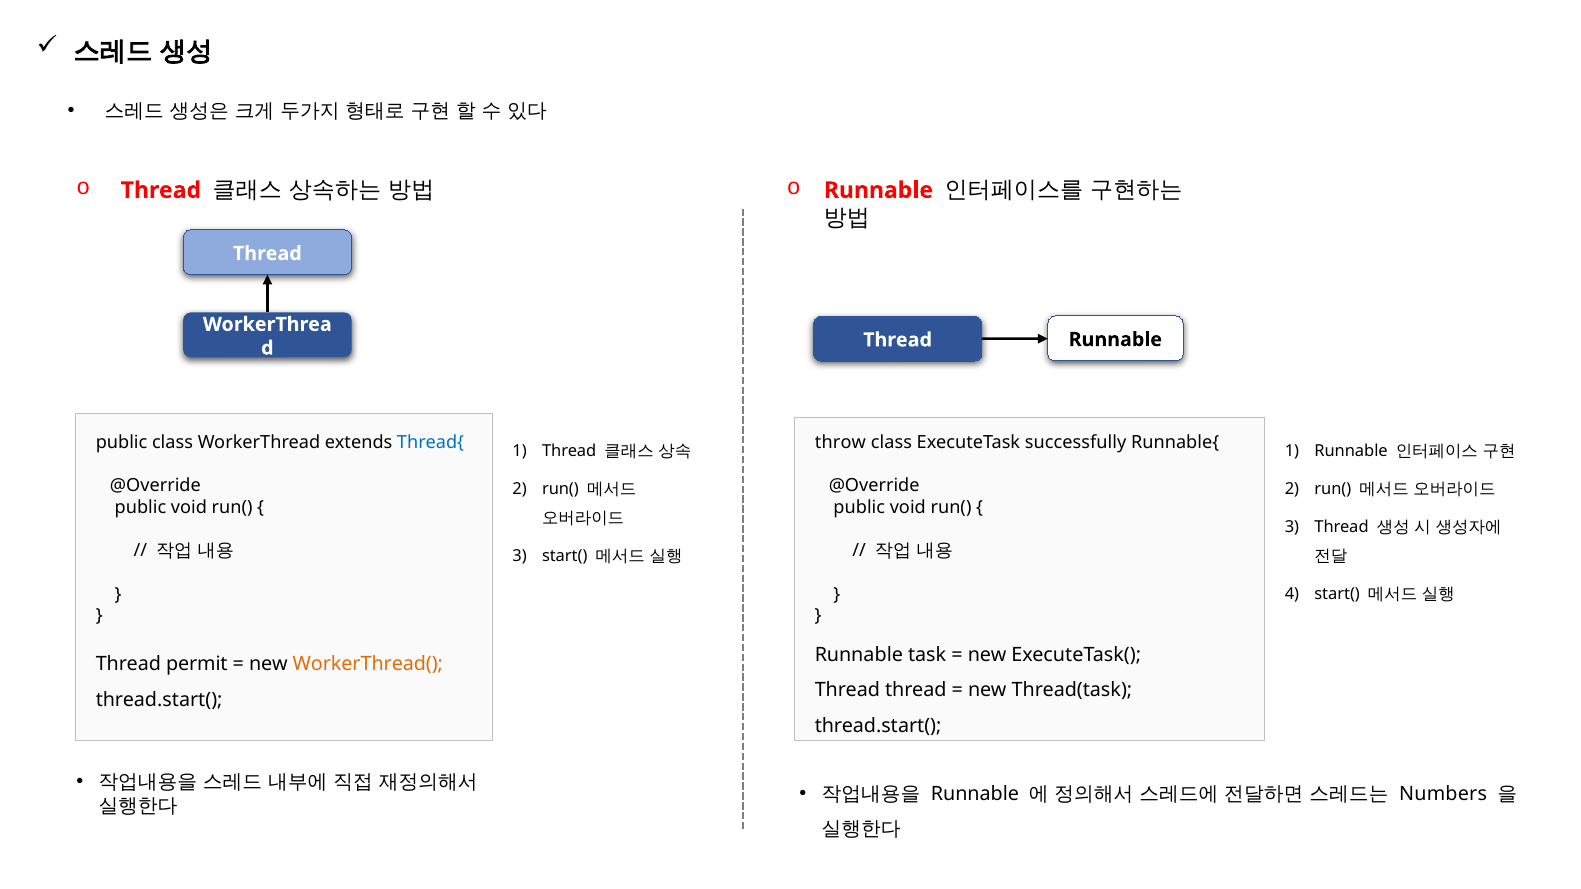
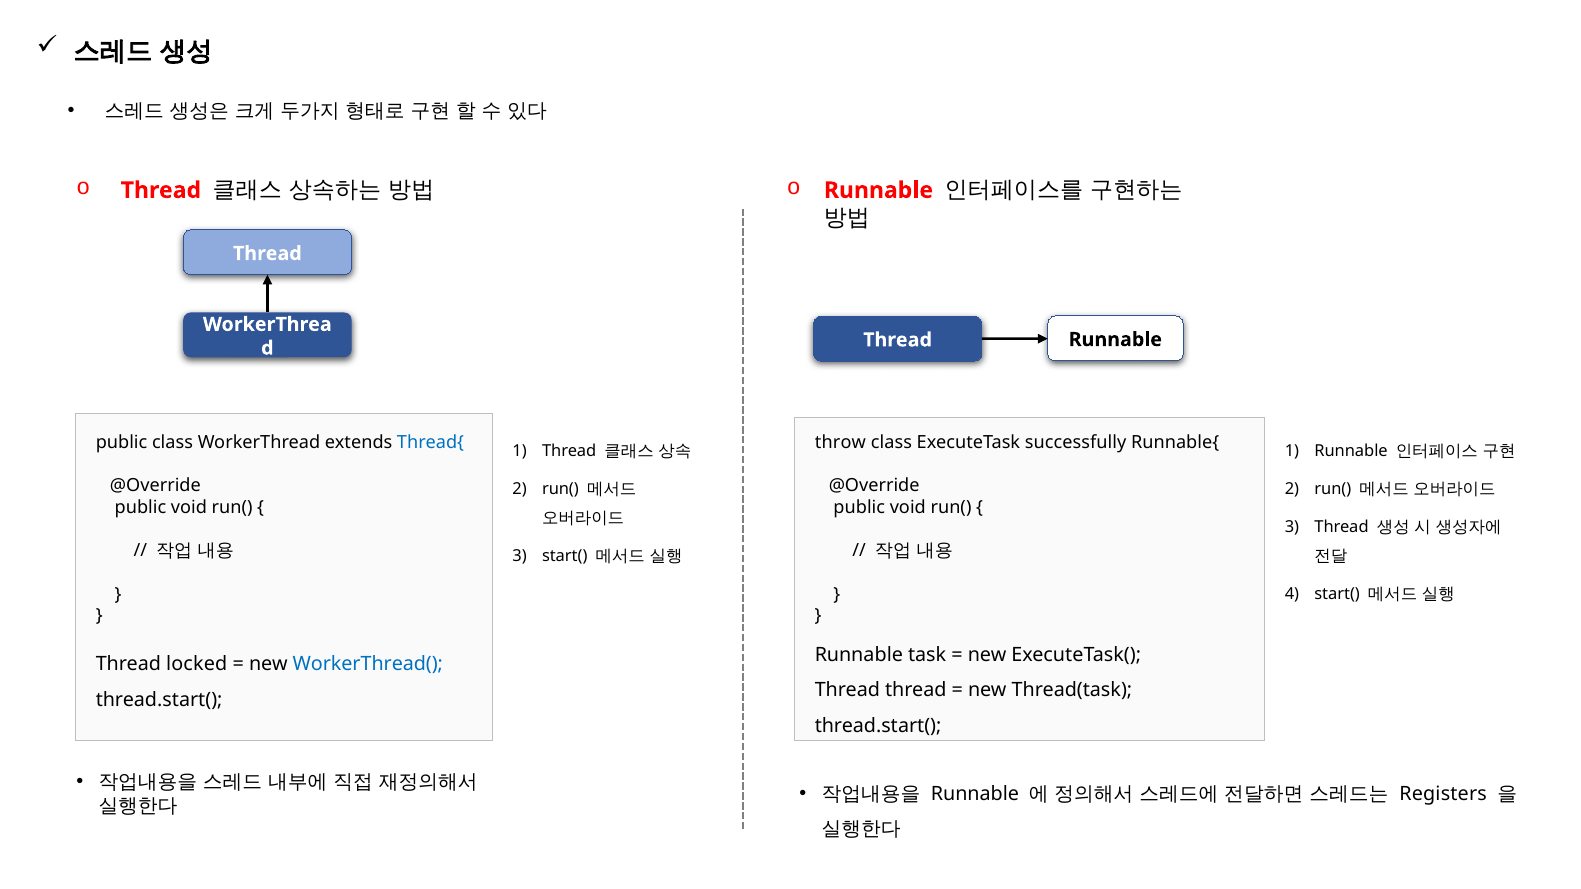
permit: permit -> locked (197, 665)
WorkerThread( colour: orange -> blue (368, 665)
Numbers: Numbers -> Registers (1443, 794)
